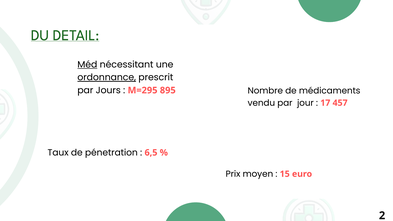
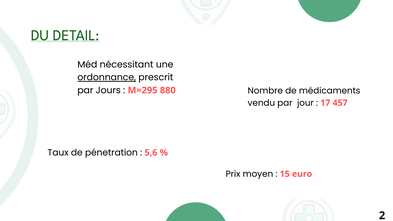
Méd underline: present -> none (87, 64)
895: 895 -> 880 (168, 90)
6,5: 6,5 -> 5,6 (151, 153)
